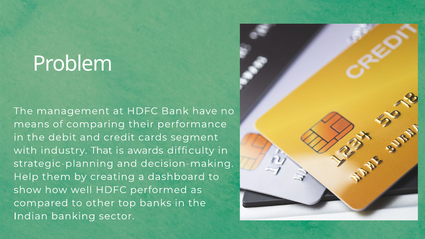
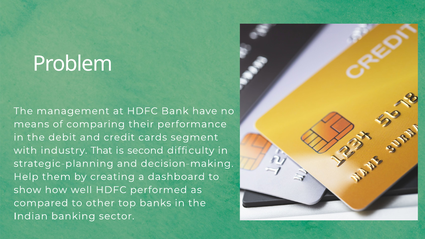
awards: awards -> second (145, 150)
